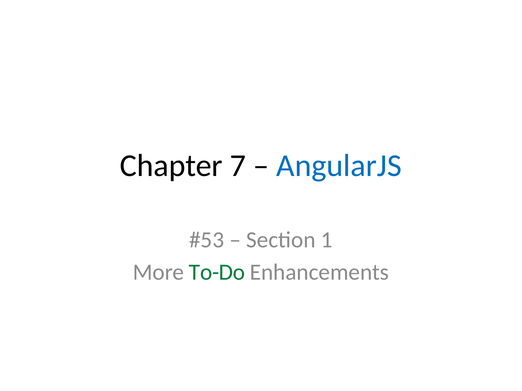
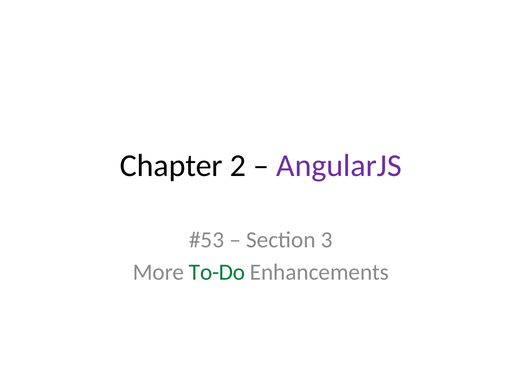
7: 7 -> 2 (238, 166)
AngularJS colour: blue -> purple (339, 166)
1: 1 -> 3 (327, 240)
